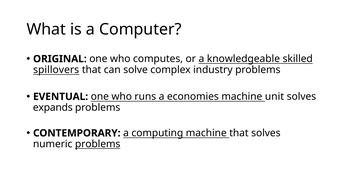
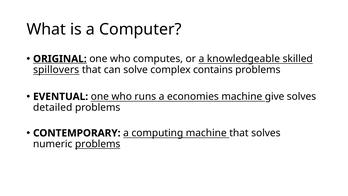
ORIGINAL underline: none -> present (60, 59)
industry: industry -> contains (213, 70)
unit: unit -> give (275, 96)
expands: expands -> detailed (53, 107)
